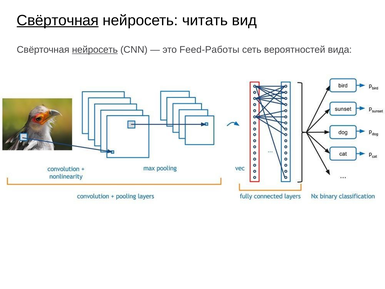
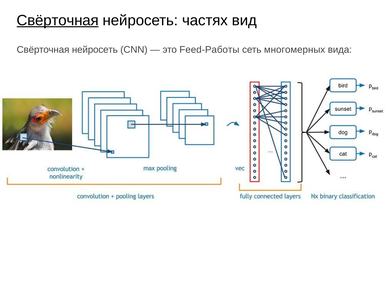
читать: читать -> частях (205, 20)
нейросеть underline: present -> none (95, 50)
вероятностей: вероятностей -> многомерных (295, 50)
